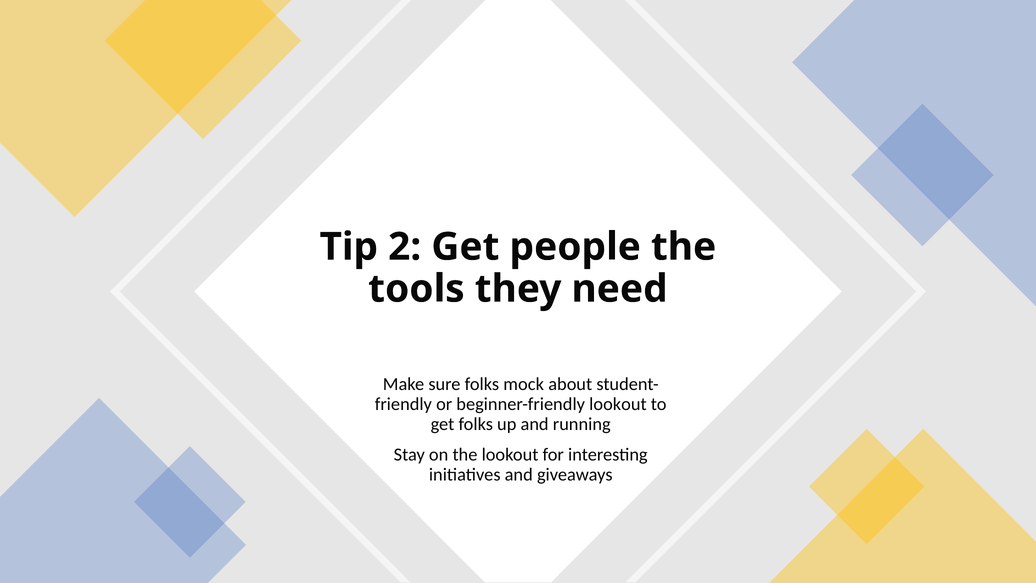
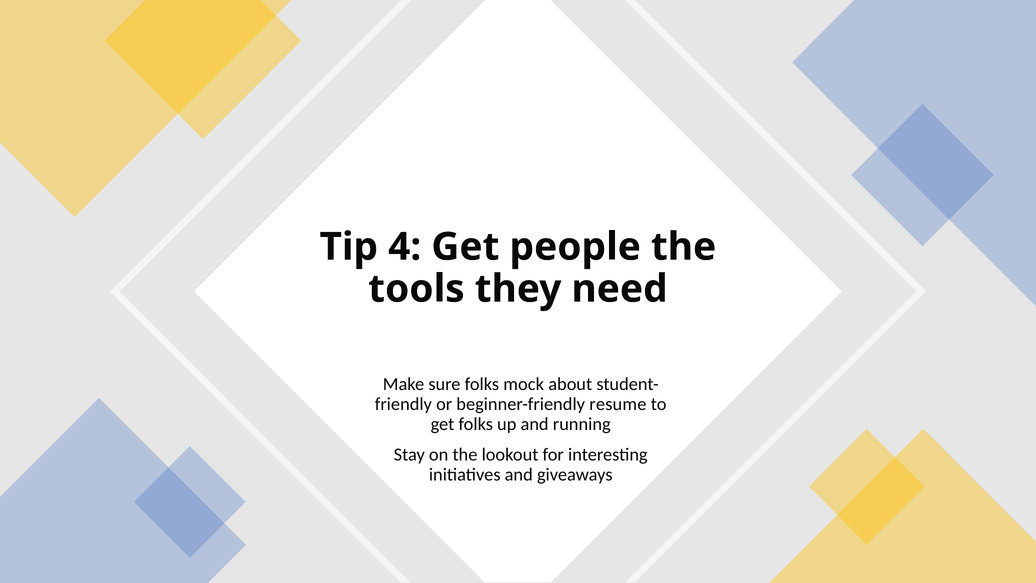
2: 2 -> 4 (405, 247)
beginner-friendly lookout: lookout -> resume (618, 404)
